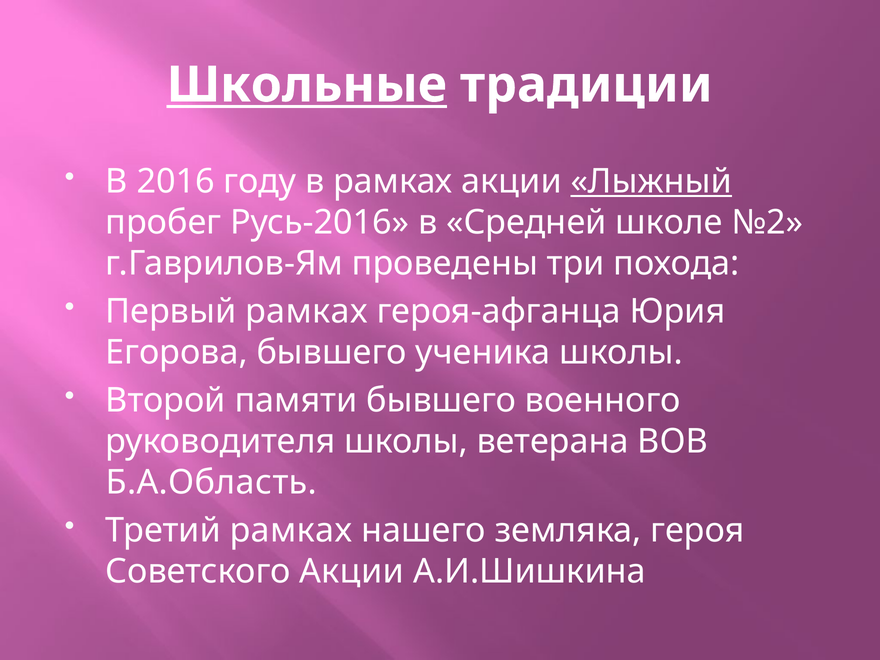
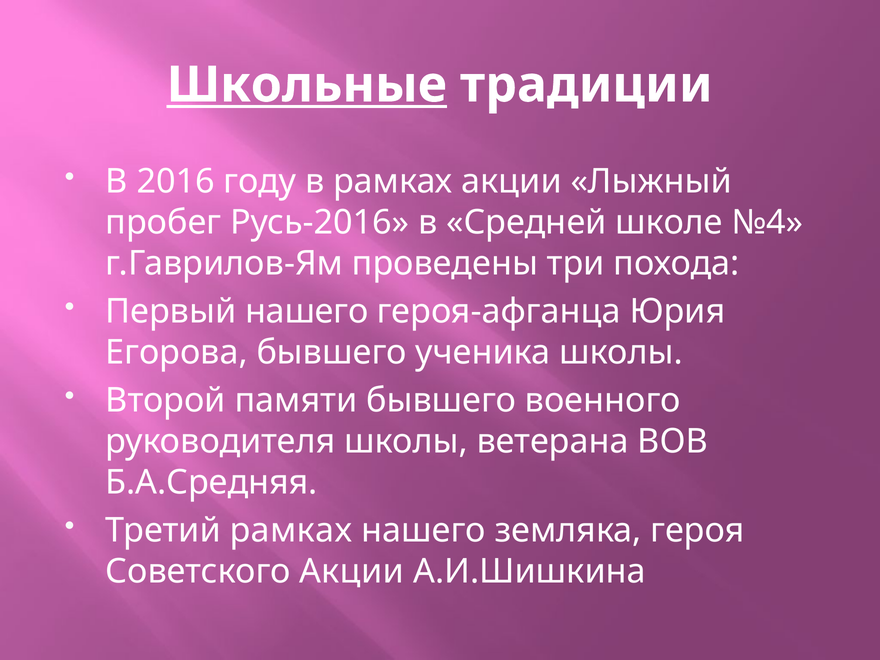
Лыжный underline: present -> none (651, 181)
№2: №2 -> №4 (767, 222)
Первый рамках: рамках -> нашего (307, 311)
Б.А.Область: Б.А.Область -> Б.А.Средняя (212, 483)
